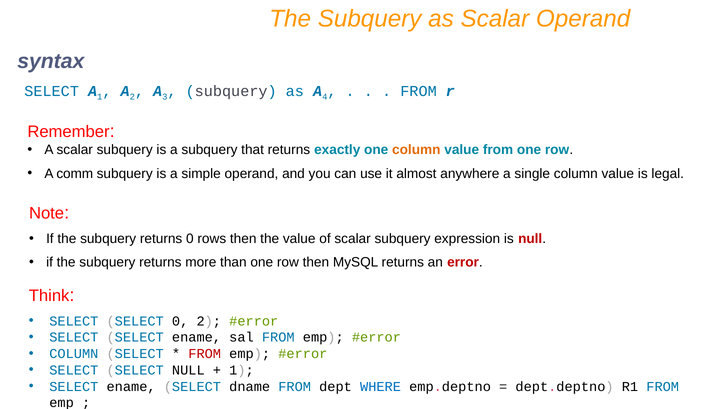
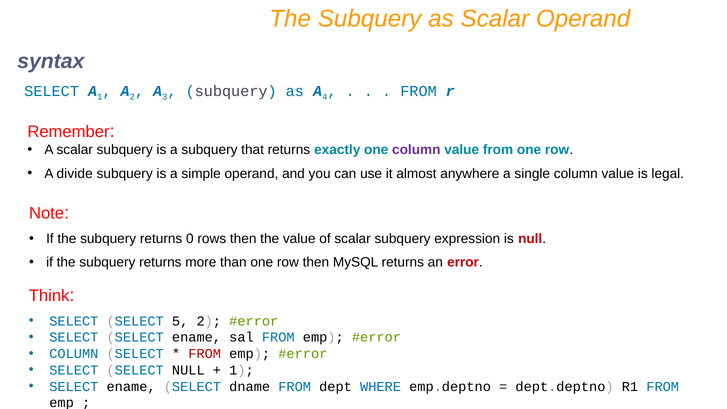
column colour: orange -> purple (416, 150)
comm: comm -> divide (75, 174)
SELECT 0: 0 -> 5 (180, 321)
